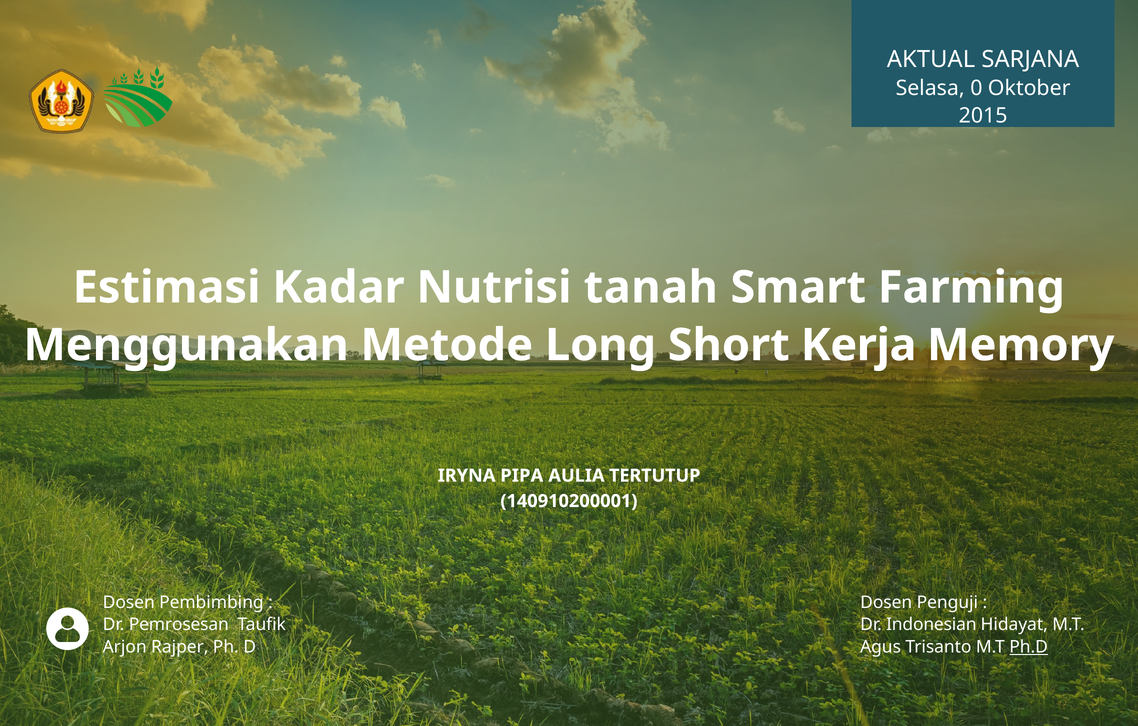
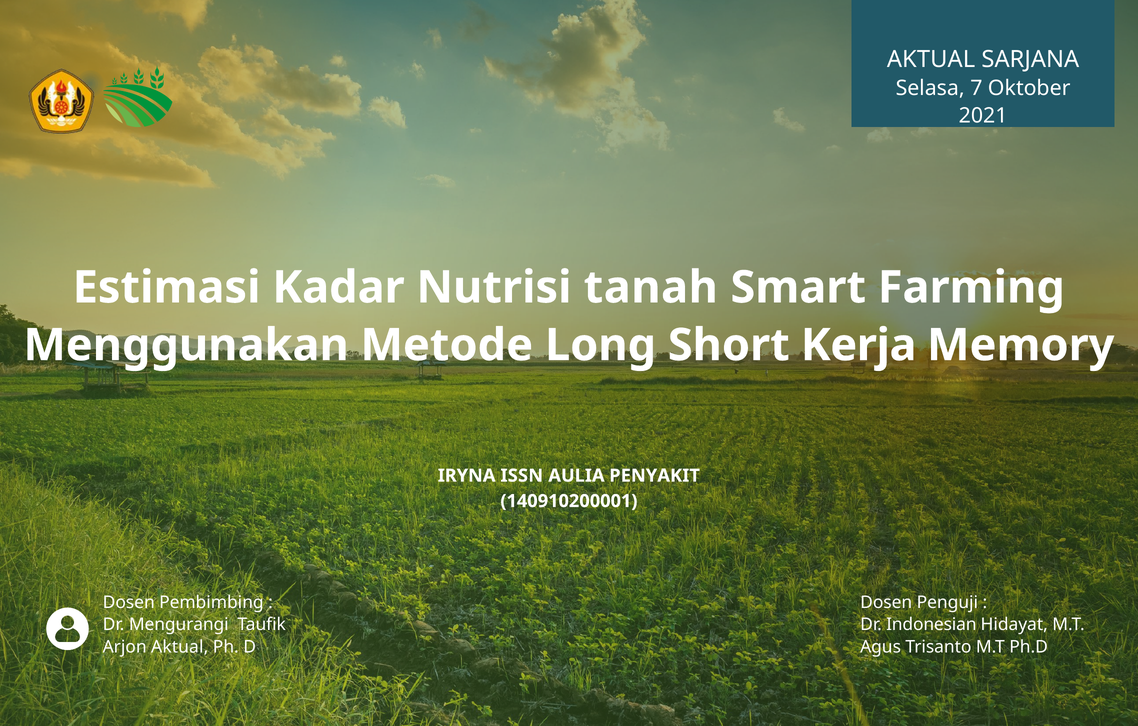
0: 0 -> 7 (976, 88)
2015: 2015 -> 2021 (983, 116)
PIPA: PIPA -> ISSN (522, 476)
TERTUTUP: TERTUTUP -> PENYAKIT (655, 476)
Pemrosesan: Pemrosesan -> Mengurangi (179, 625)
Arjon Rajper: Rajper -> Aktual (180, 647)
Ph.D underline: present -> none (1029, 647)
